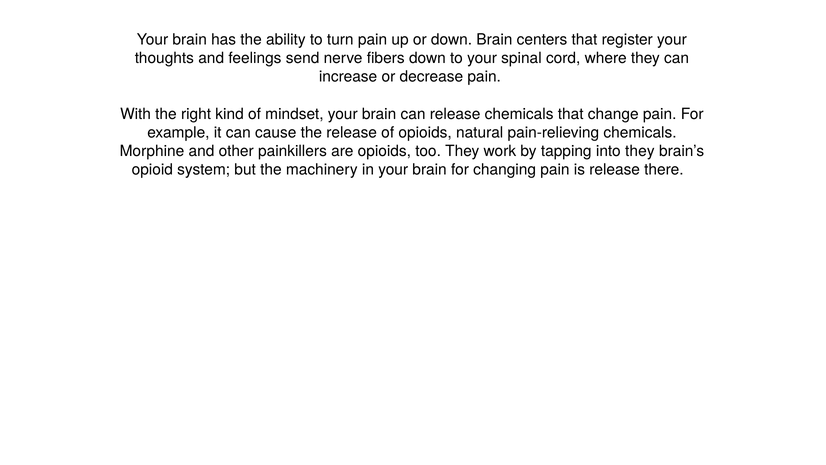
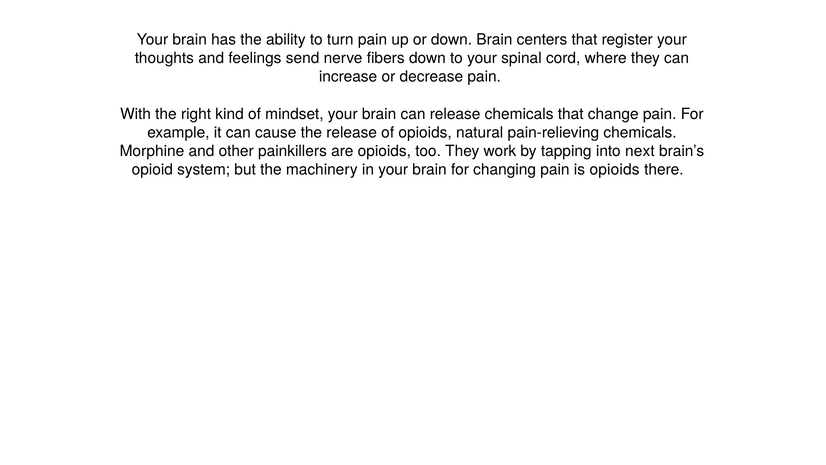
into they: they -> next (640, 151)
is release: release -> opioids (615, 170)
